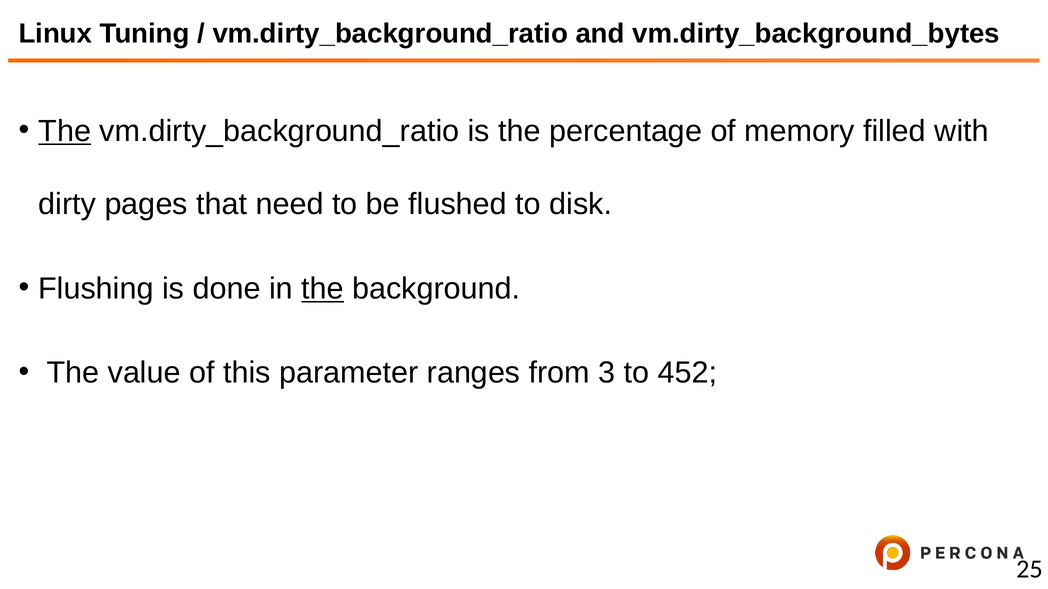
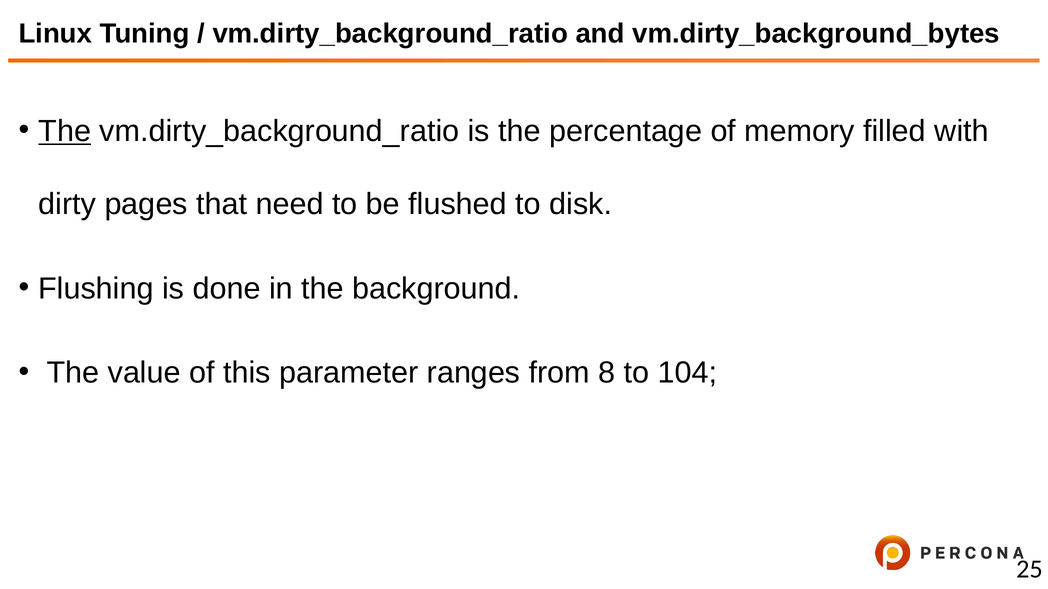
the underline: present -> none (323, 289)
3: 3 -> 8 (607, 373)
452: 452 -> 104 (687, 373)
